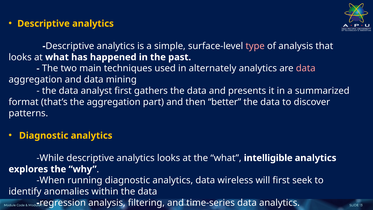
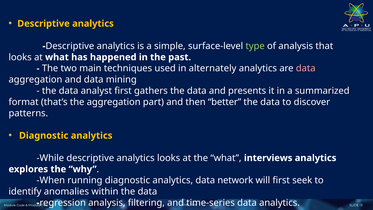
type colour: pink -> light green (255, 46)
intelligible: intelligible -> interviews (268, 158)
wireless: wireless -> network (235, 180)
